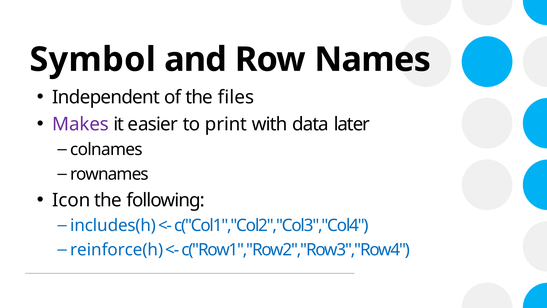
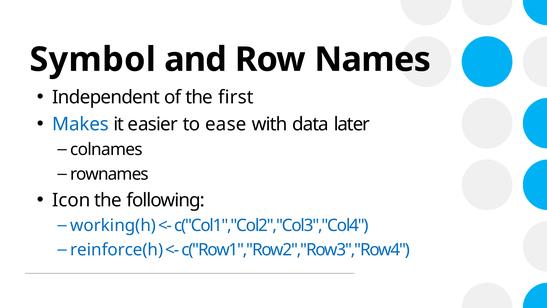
files: files -> first (236, 97)
Makes colour: purple -> blue (81, 124)
print: print -> ease (226, 124)
includes(h: includes(h -> working(h (113, 225)
